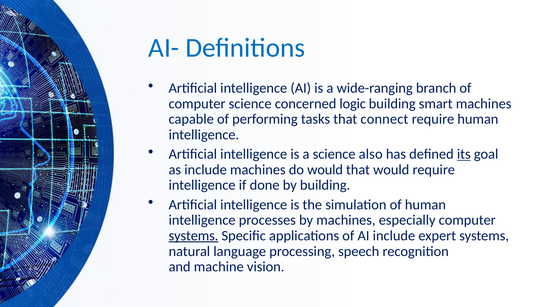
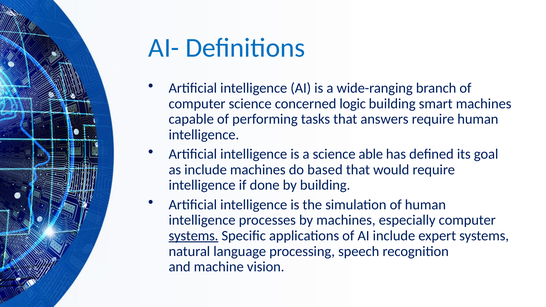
connect: connect -> answers (385, 119)
also: also -> able (371, 154)
its underline: present -> none (464, 154)
do would: would -> based (325, 170)
